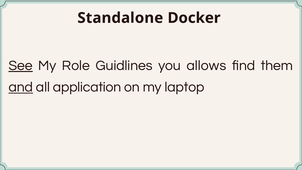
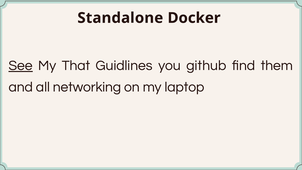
Role: Role -> That (76, 65)
allows: allows -> github (206, 65)
and underline: present -> none (21, 87)
application: application -> networking (87, 87)
